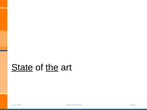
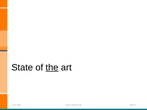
State underline: present -> none (22, 68)
